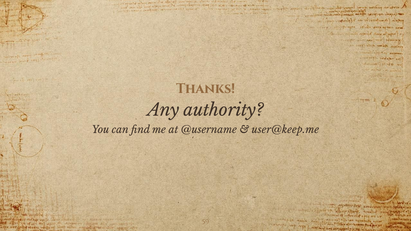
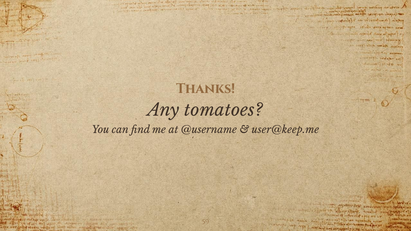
authority: authority -> tomatoes (224, 110)
